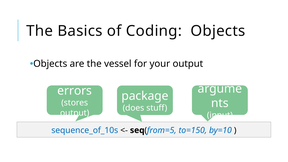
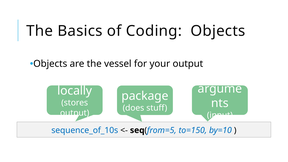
errors: errors -> locally (75, 91)
